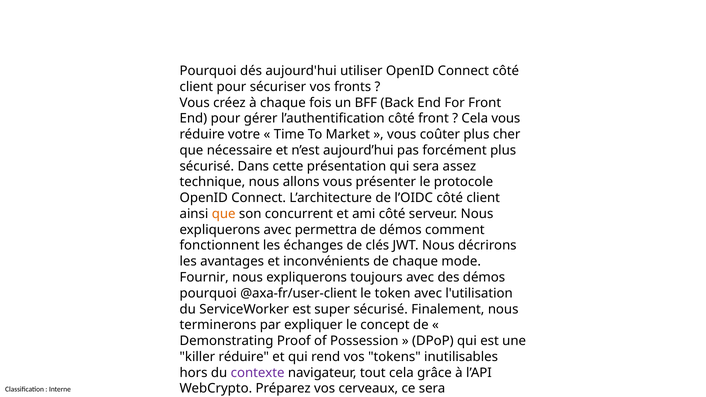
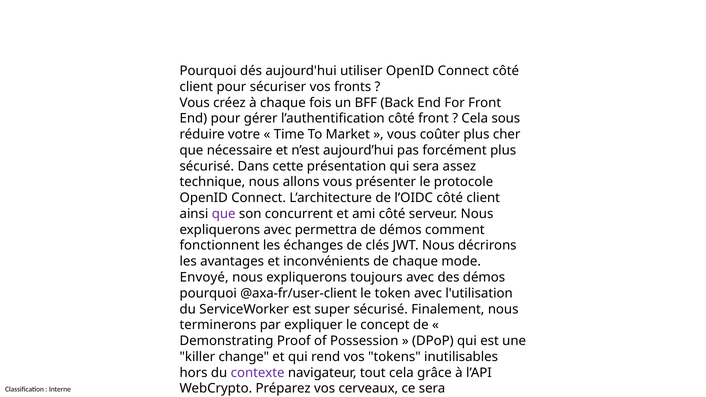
Cela vous: vous -> sous (506, 119)
que colour: orange -> purple (224, 214)
Fournir: Fournir -> Envoyé (204, 277)
killer réduire: réduire -> change (244, 357)
